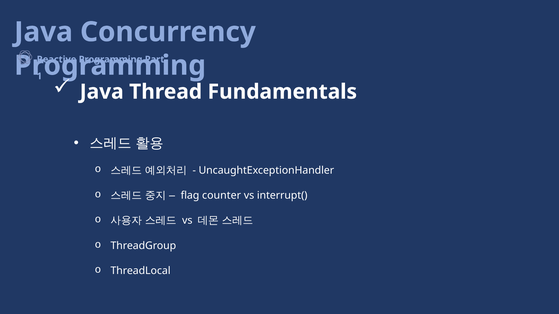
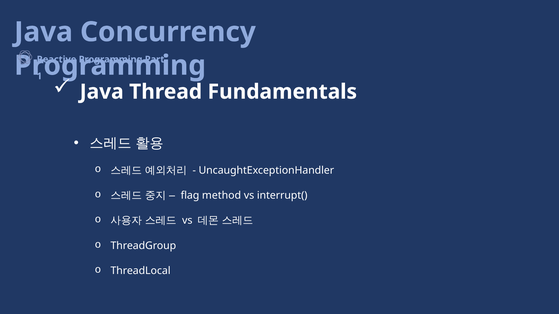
counter: counter -> method (222, 196)
